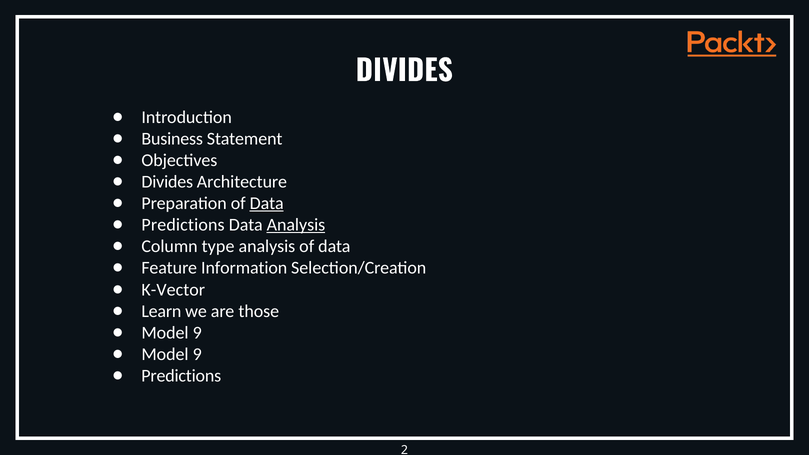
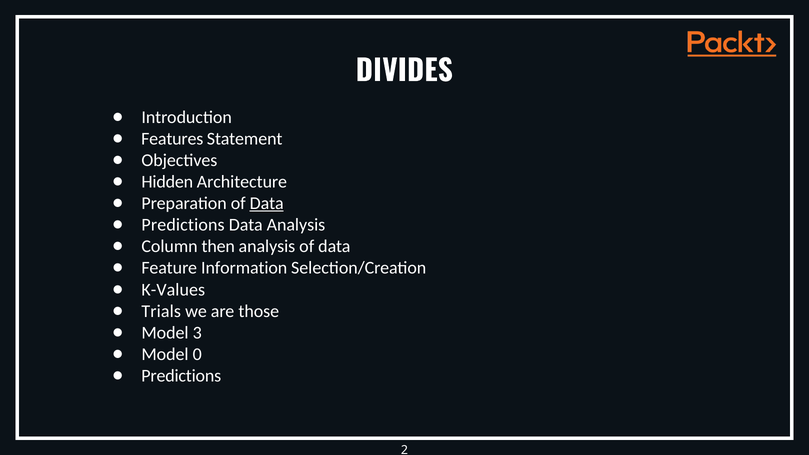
Business: Business -> Features (172, 139)
Divides: Divides -> Hidden (167, 182)
Analysis underline: present -> none (296, 225)
type: type -> then (218, 247)
K-Vector: K-Vector -> K-Values (173, 290)
Learn: Learn -> Trials (161, 311)
9: 9 -> 3 (197, 333)
9: 9 -> 0 (197, 354)
